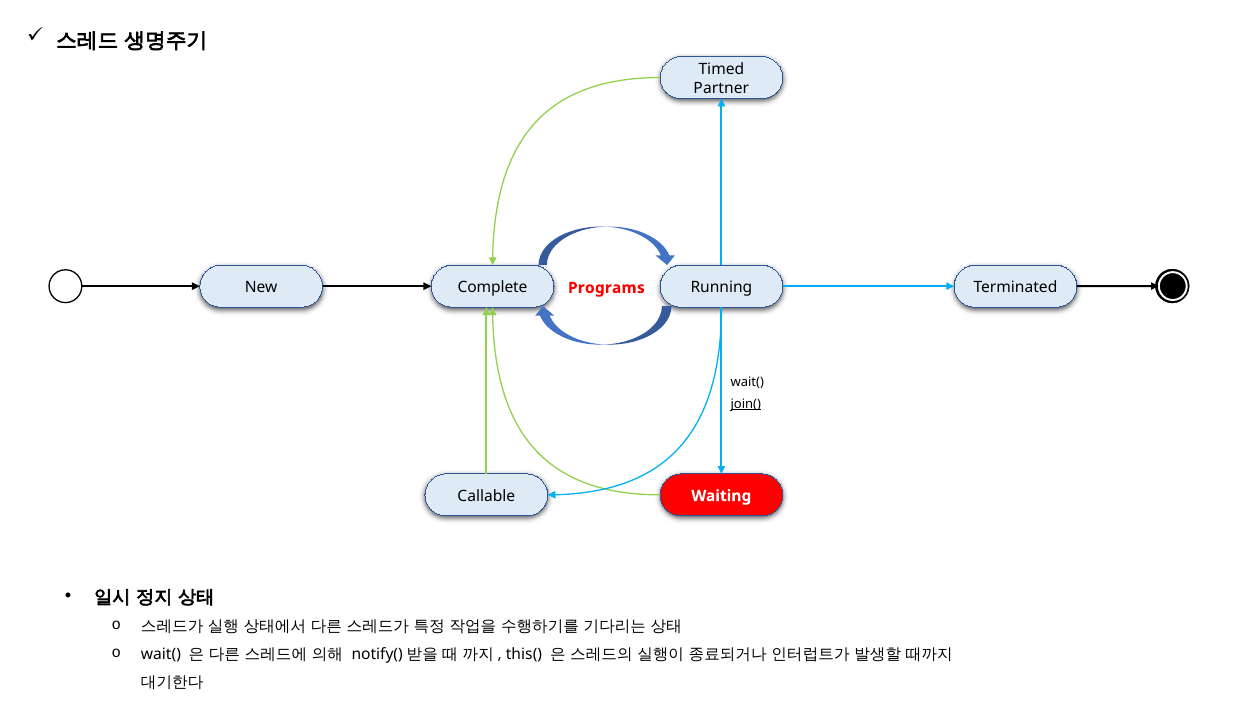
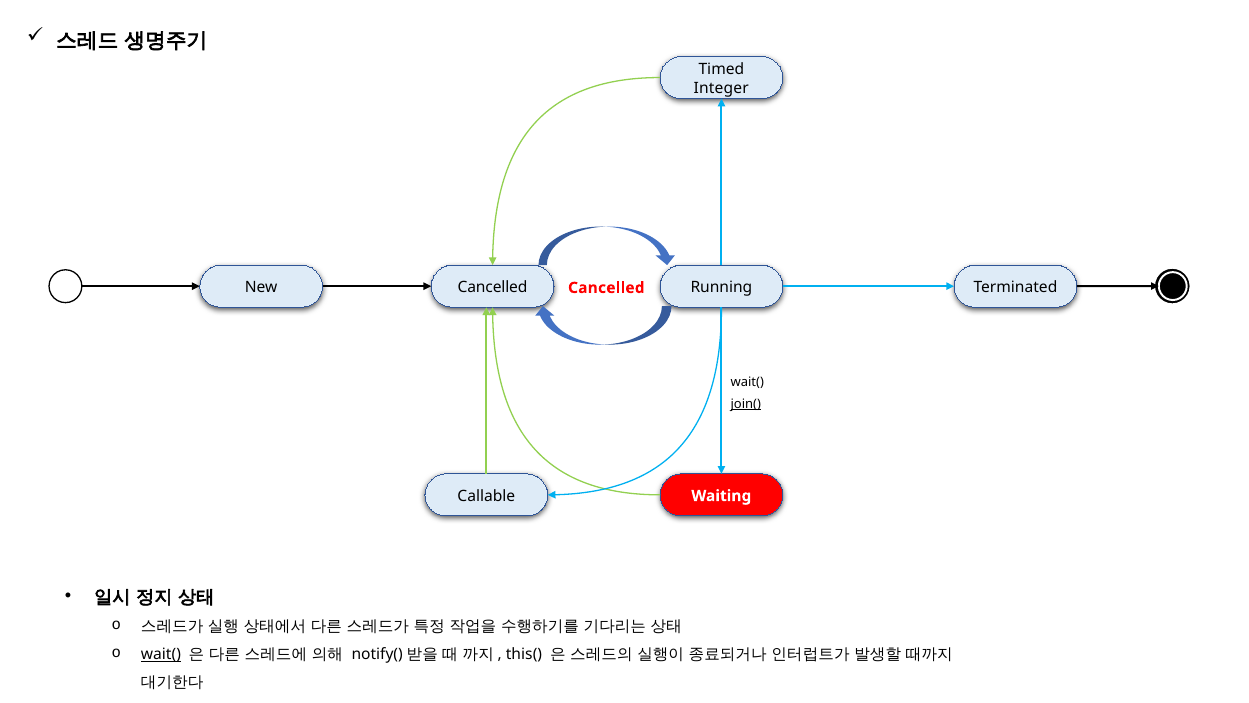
Partner: Partner -> Integer (721, 88)
New Complete: Complete -> Cancelled (493, 287)
Programs: Programs -> Cancelled (606, 288)
wait( underline: none -> present (161, 654)
